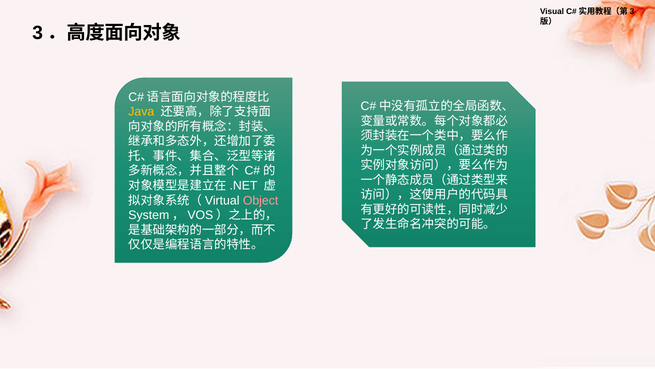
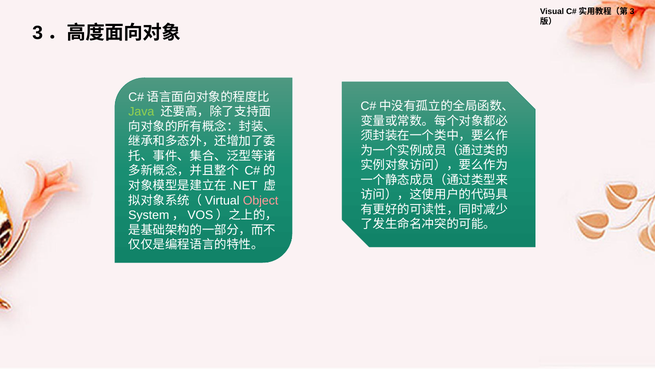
Java colour: yellow -> light green (141, 112)
